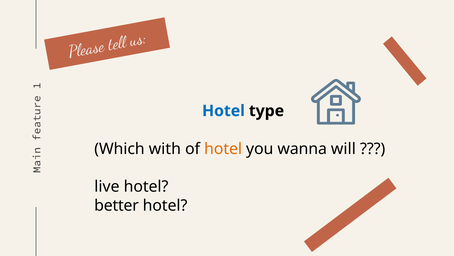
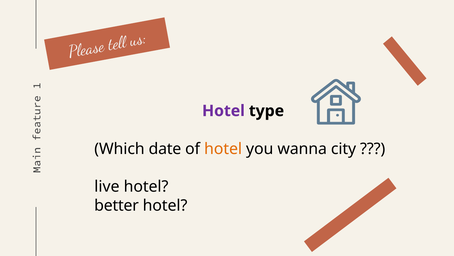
Hotel colour: blue -> purple (223, 111)
with: with -> date (165, 148)
will: will -> city (344, 148)
